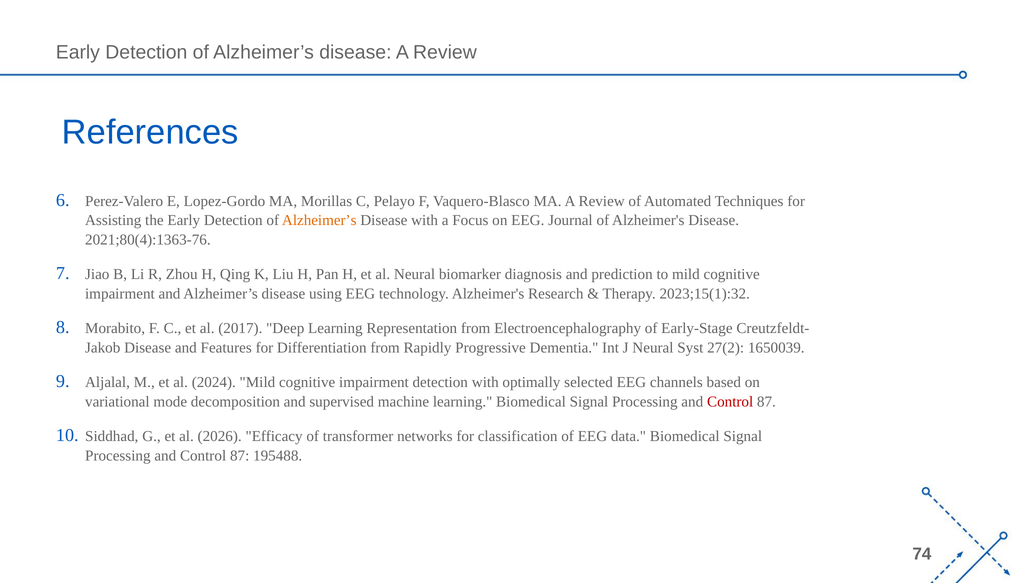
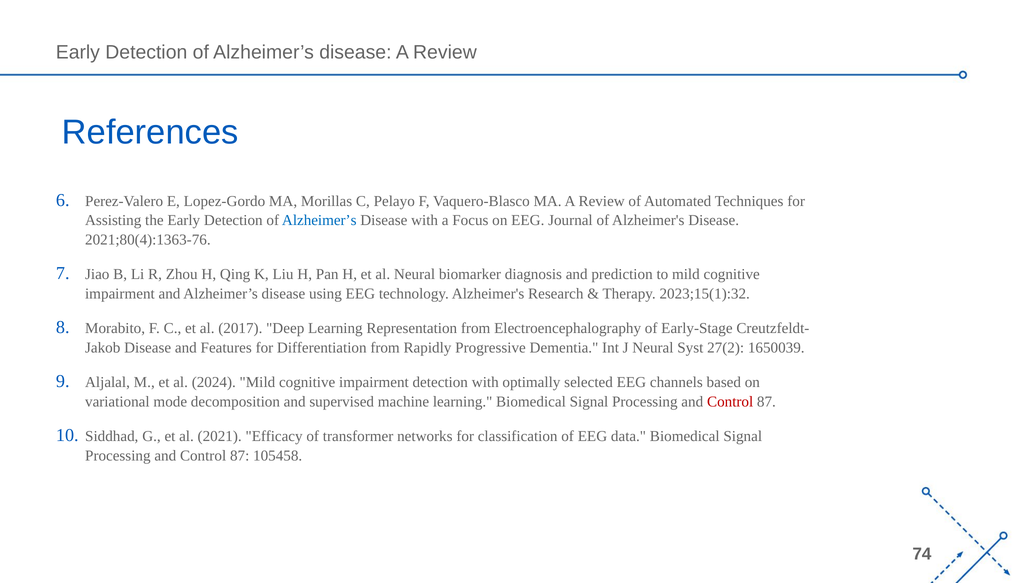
Alzheimer’s colour: orange -> blue (319, 220)
2026: 2026 -> 2021 (220, 436)
195488: 195488 -> 105458 (278, 455)
